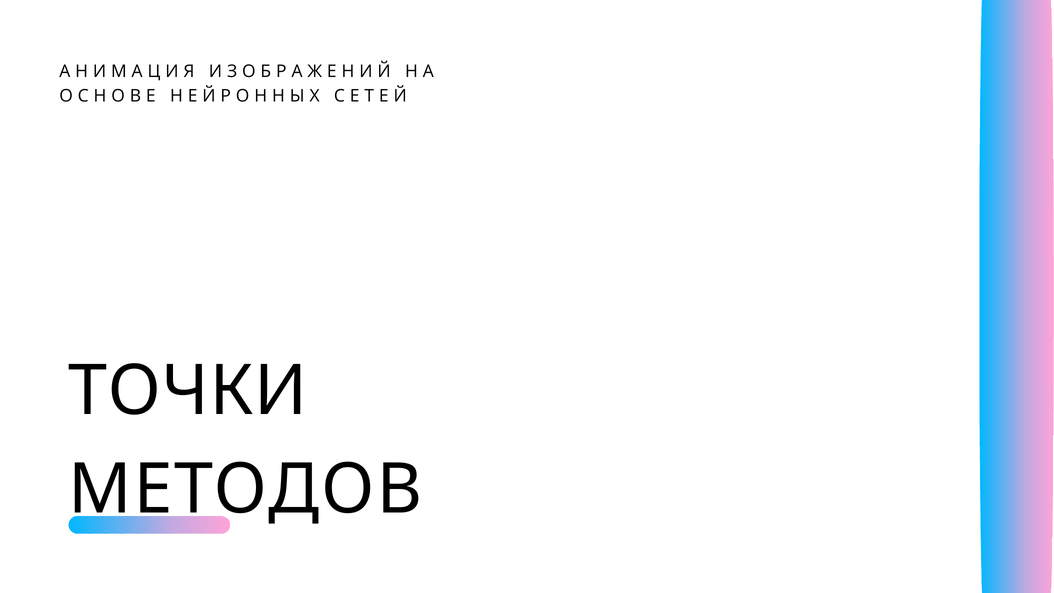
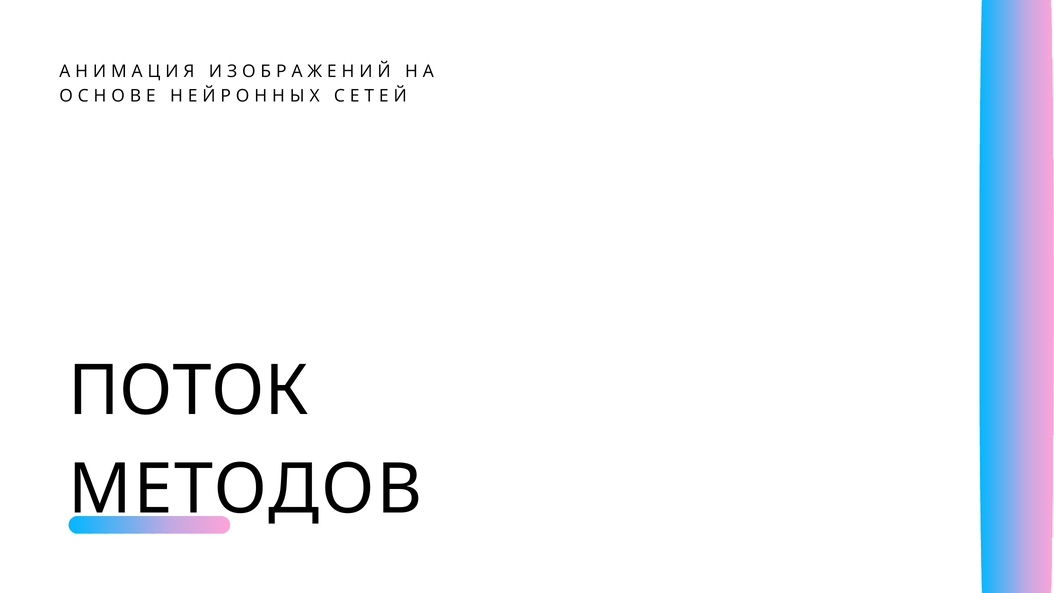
ТОЧКИ: ТОЧКИ -> ПОТОК (188, 391)
